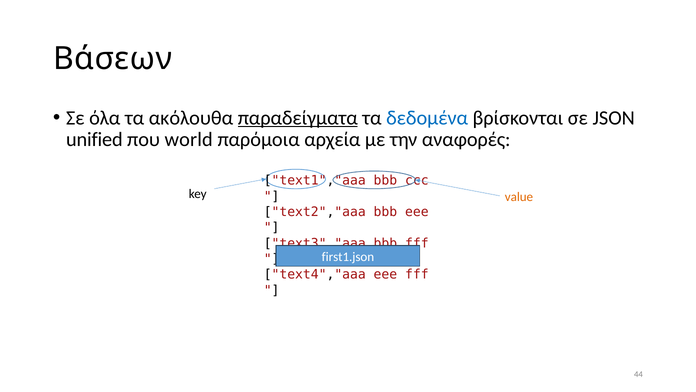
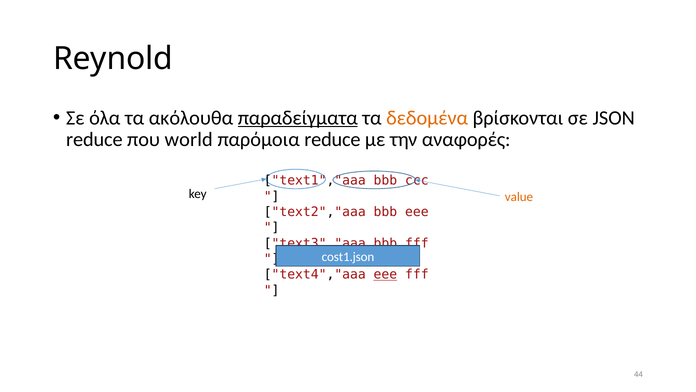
Βάσεων: Βάσεων -> Reynold (113, 58)
δεδομένα colour: blue -> orange (427, 118)
unified: unified -> reduce (94, 140)
παρόμοια αρχεία: αρχεία -> reduce (332, 140)
first1.json: first1.json -> cost1.json (348, 257)
eee underline: none -> present (385, 274)
